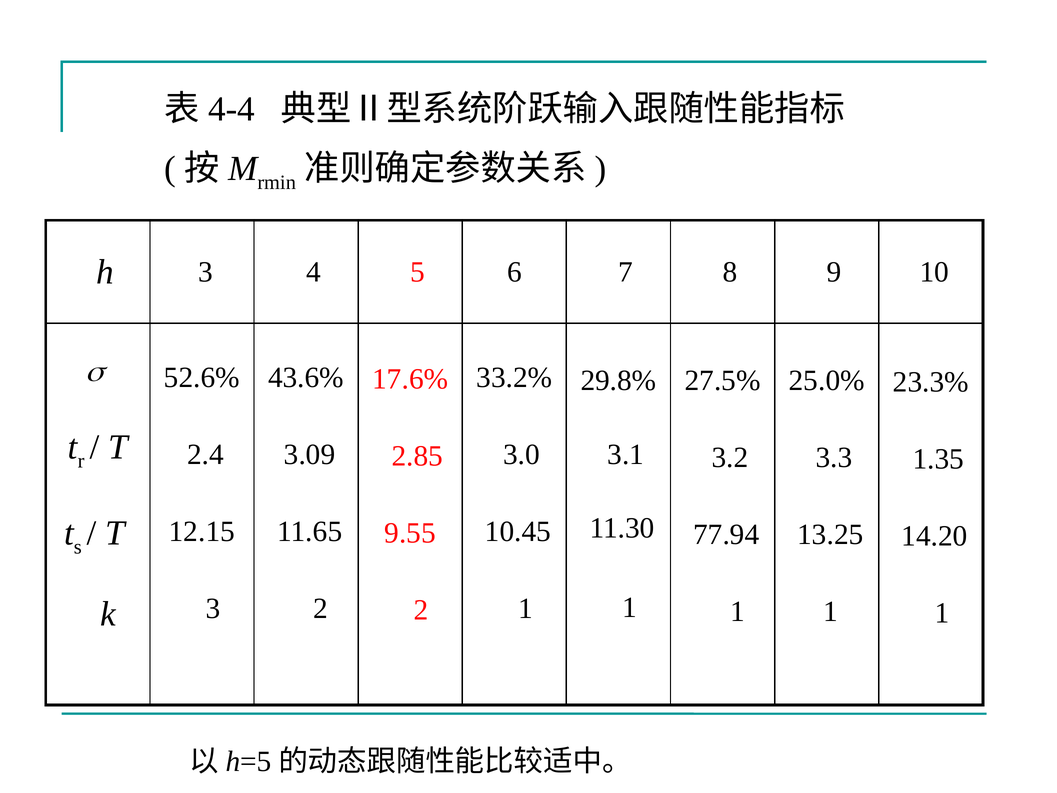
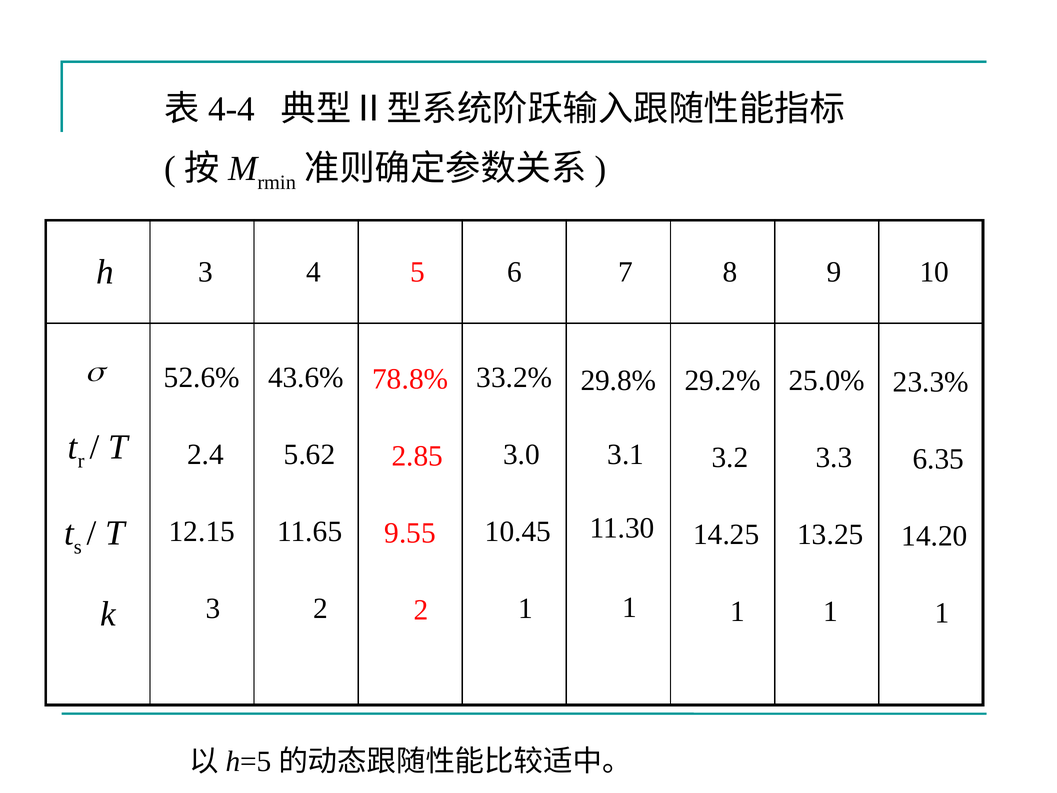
17.6%: 17.6% -> 78.8% (410, 379)
27.5%: 27.5% -> 29.2% (723, 381)
3.09: 3.09 -> 5.62 (310, 454)
1.35: 1.35 -> 6.35 (938, 459)
77.94: 77.94 -> 14.25 (726, 534)
